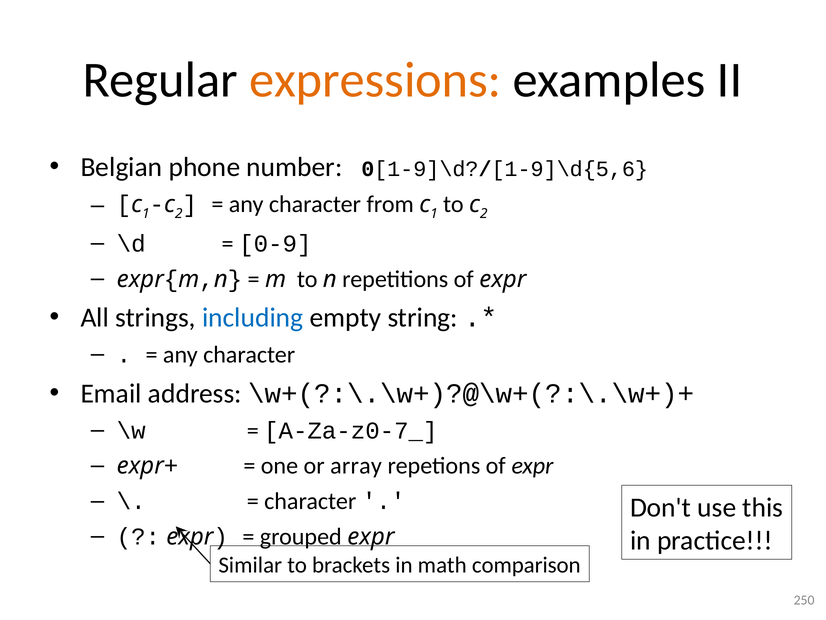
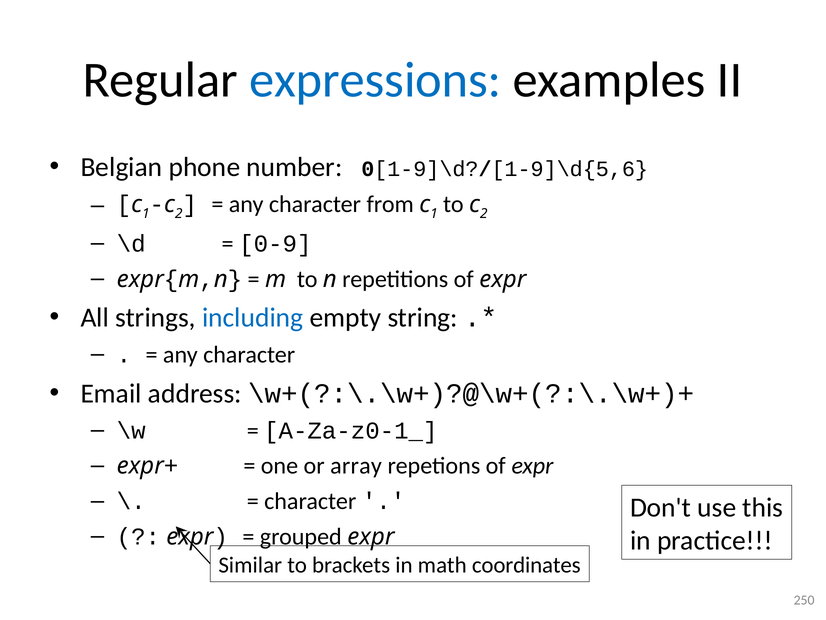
expressions colour: orange -> blue (375, 80)
A-Za-z0-7_: A-Za-z0-7_ -> A-Za-z0-1_ (351, 430)
comparison: comparison -> coordinates (526, 565)
